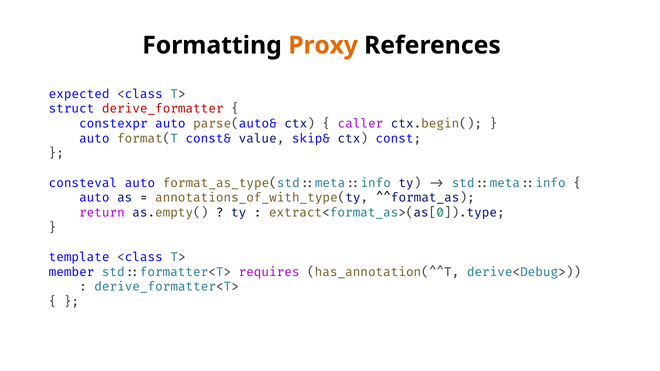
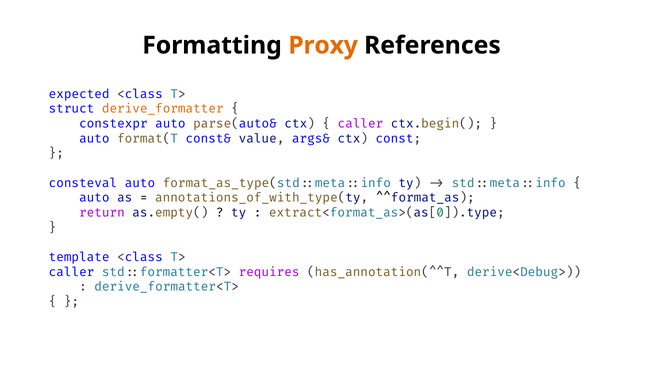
derive_formatter colour: red -> orange (163, 109)
skip&: skip& -> args& (311, 139)
member: member -> caller (72, 272)
